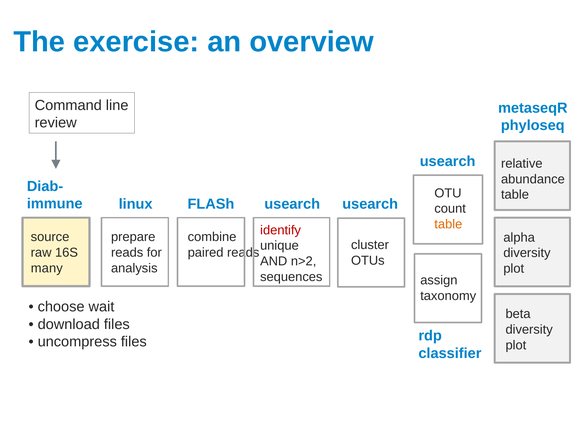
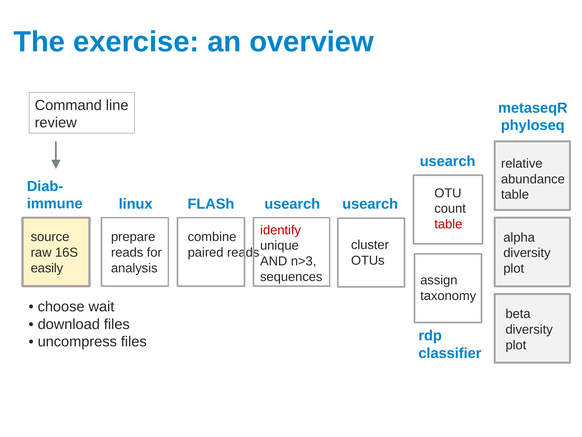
table colour: orange -> red (448, 224)
n>2: n>2 -> n>3 (304, 261)
many: many -> easily (47, 268)
